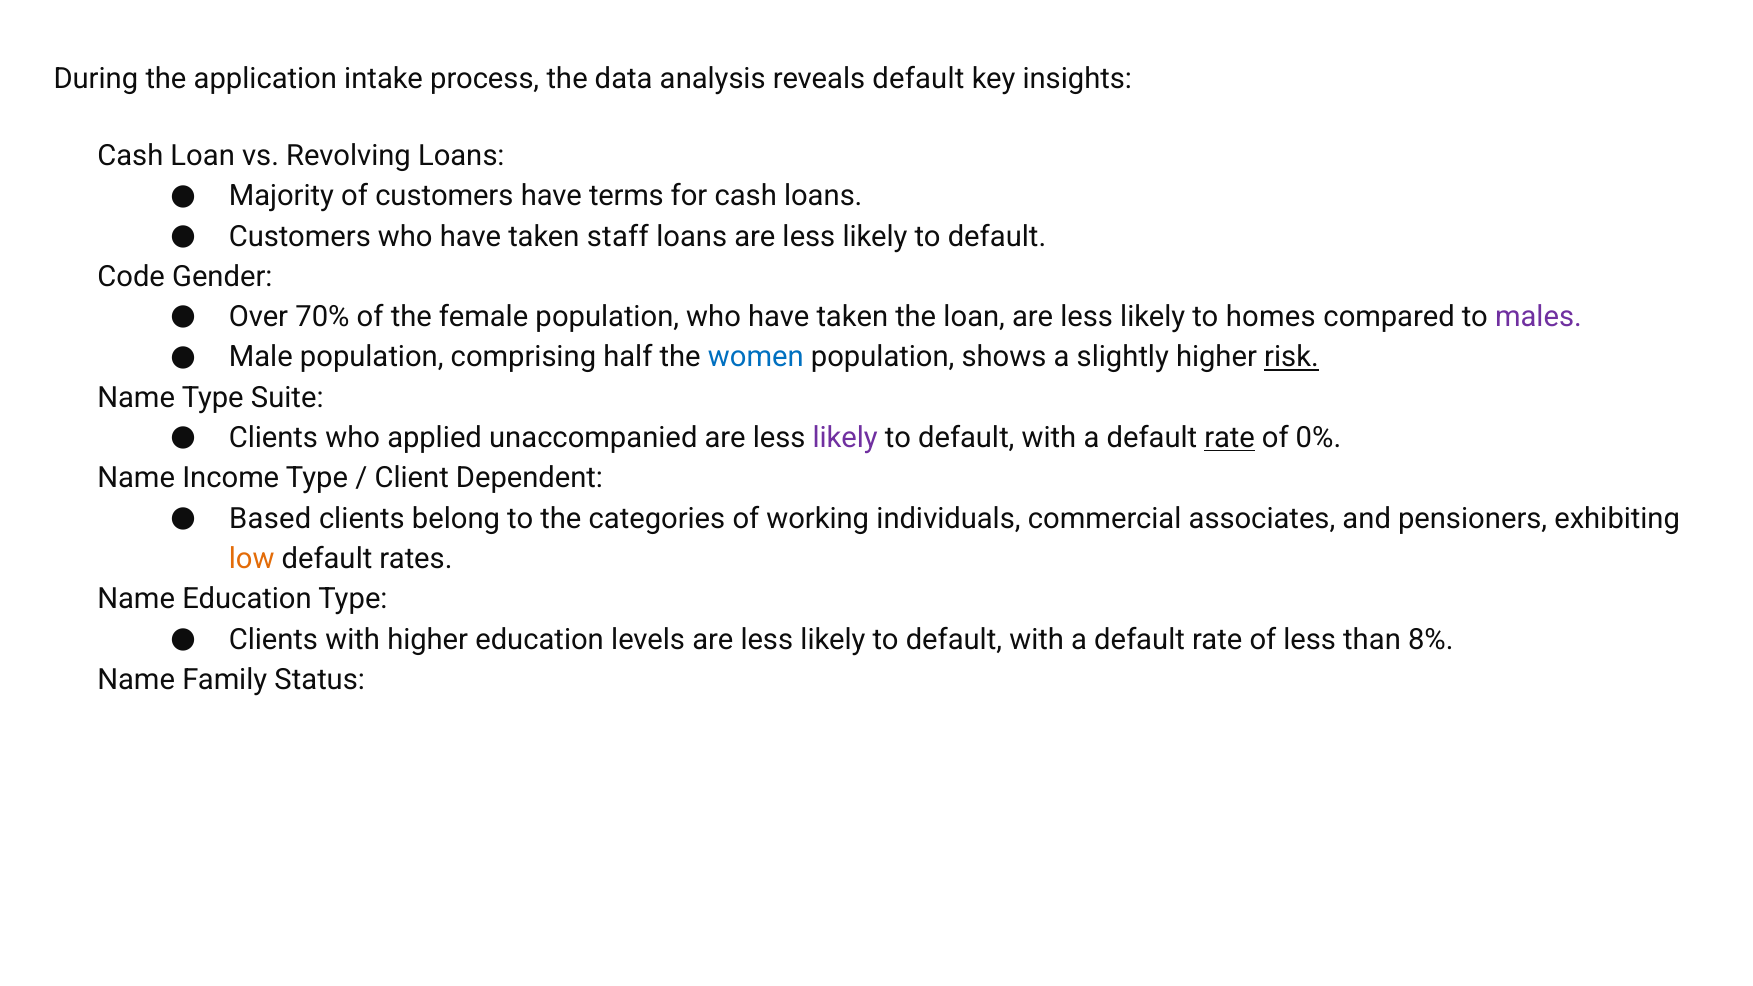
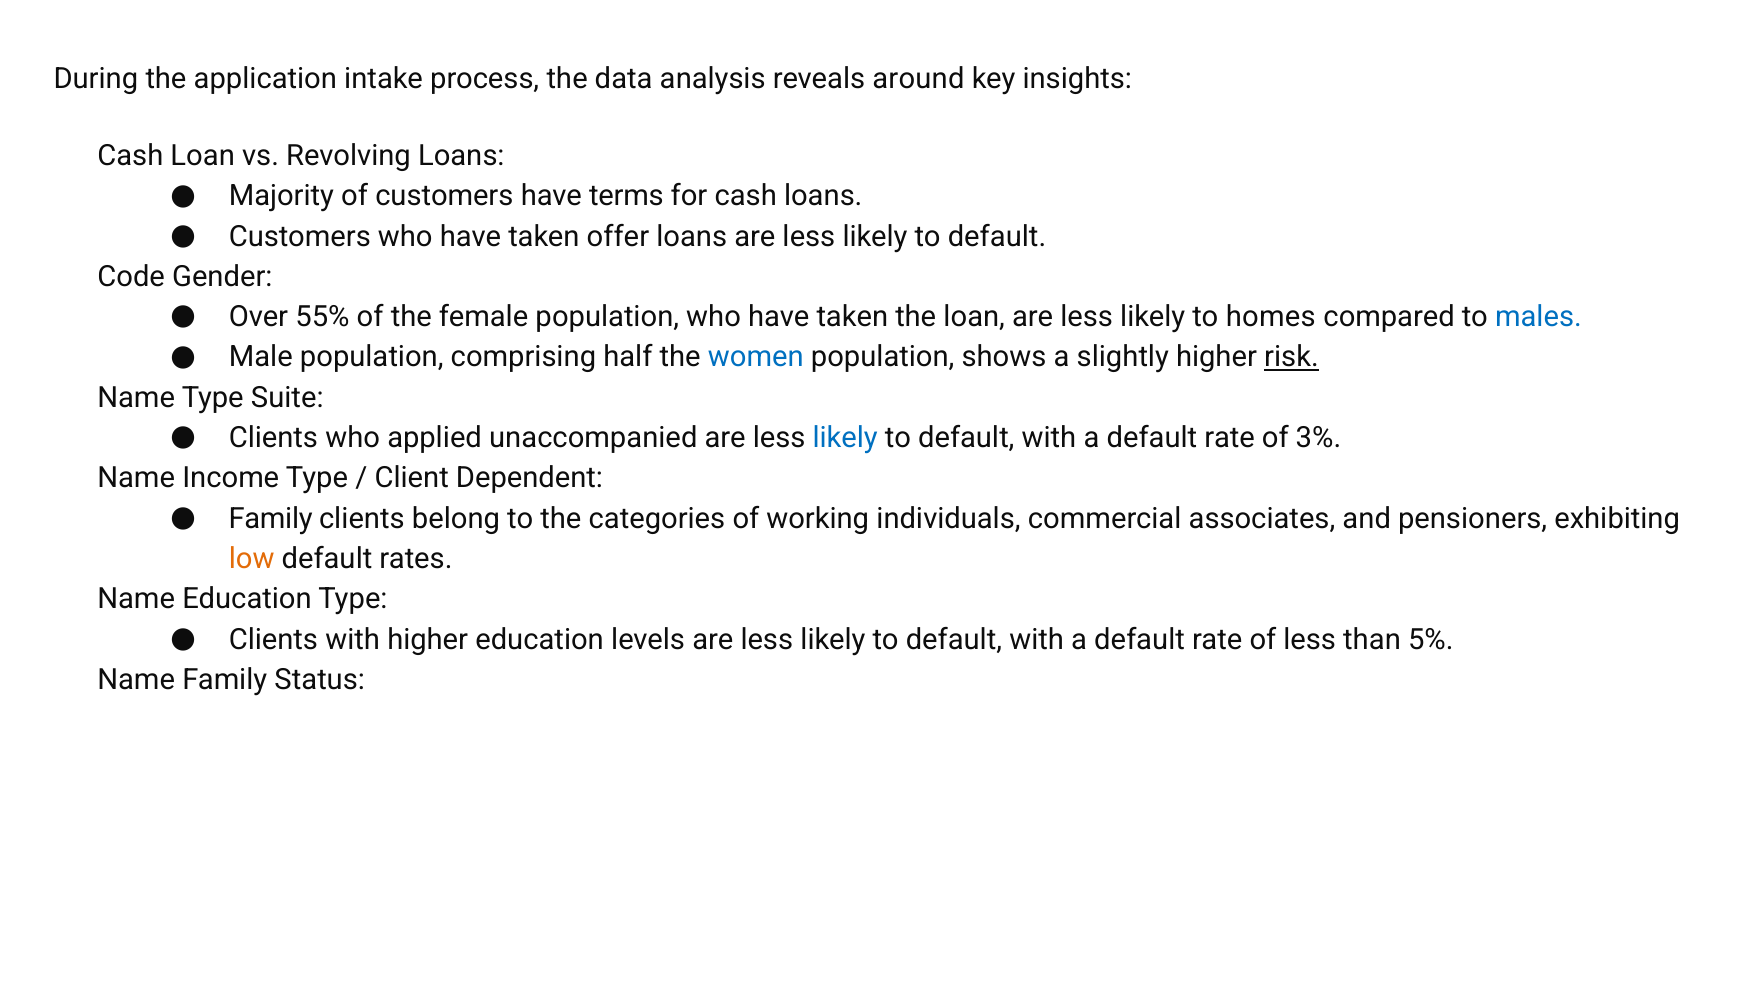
reveals default: default -> around (918, 79)
staff: staff -> offer (618, 236)
70%: 70% -> 55% (322, 317)
males colour: purple -> blue (1538, 317)
likely colour: purple -> blue (845, 438)
rate underline: present -> none (1230, 438)
0%: 0% -> 3% (1318, 438)
Based: Based -> Family (271, 519)
8%: 8% -> 5% (1431, 640)
